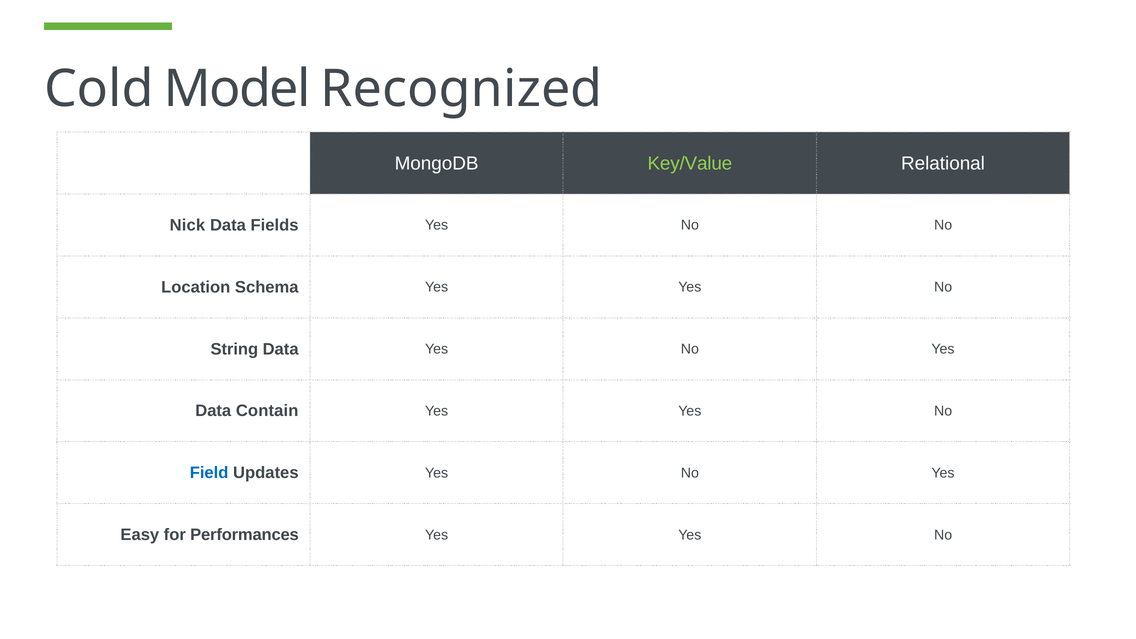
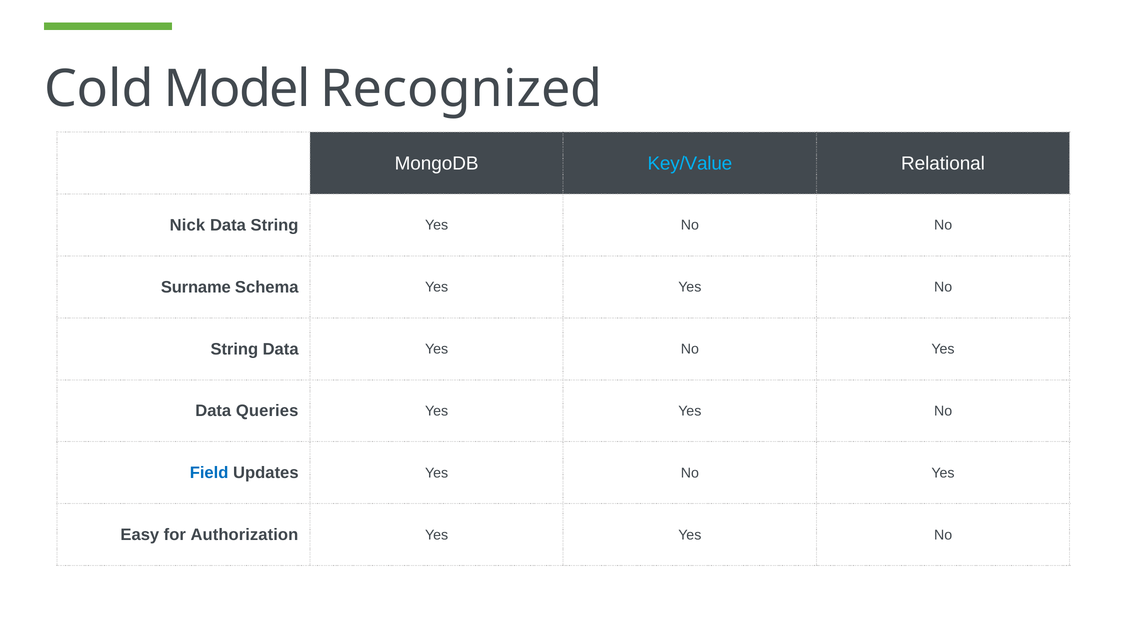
Key/Value colour: light green -> light blue (690, 163)
Data Fields: Fields -> String (275, 225)
Location: Location -> Surname (196, 287)
Contain: Contain -> Queries (267, 411)
Performances: Performances -> Authorization (244, 535)
